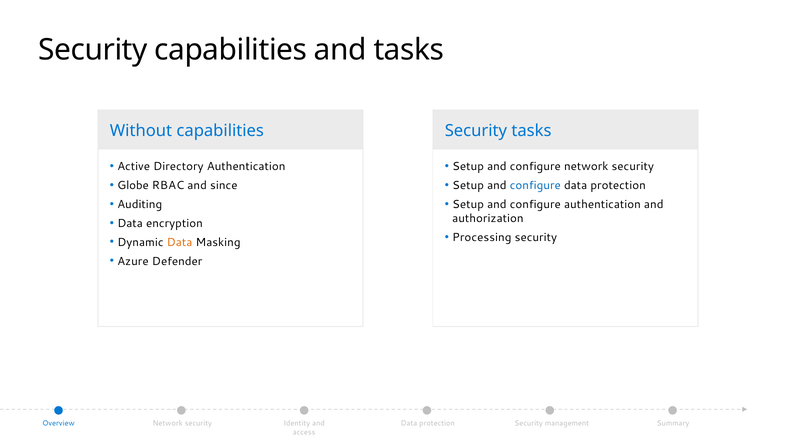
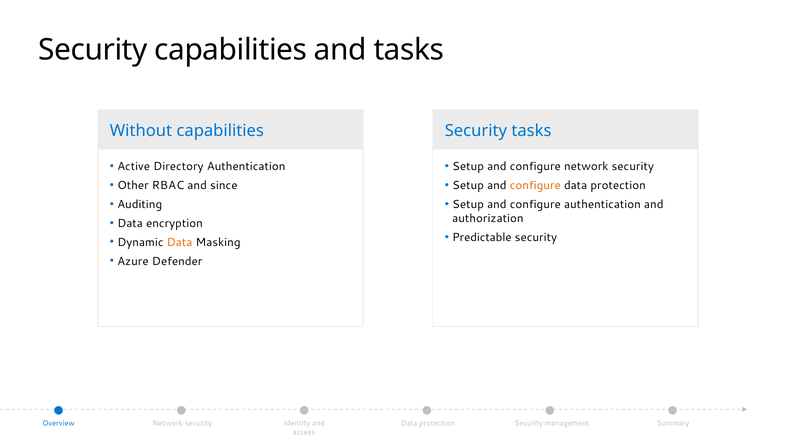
Globe: Globe -> Other (133, 185)
configure colour: blue -> orange (535, 185)
Processing: Processing -> Predictable (482, 237)
